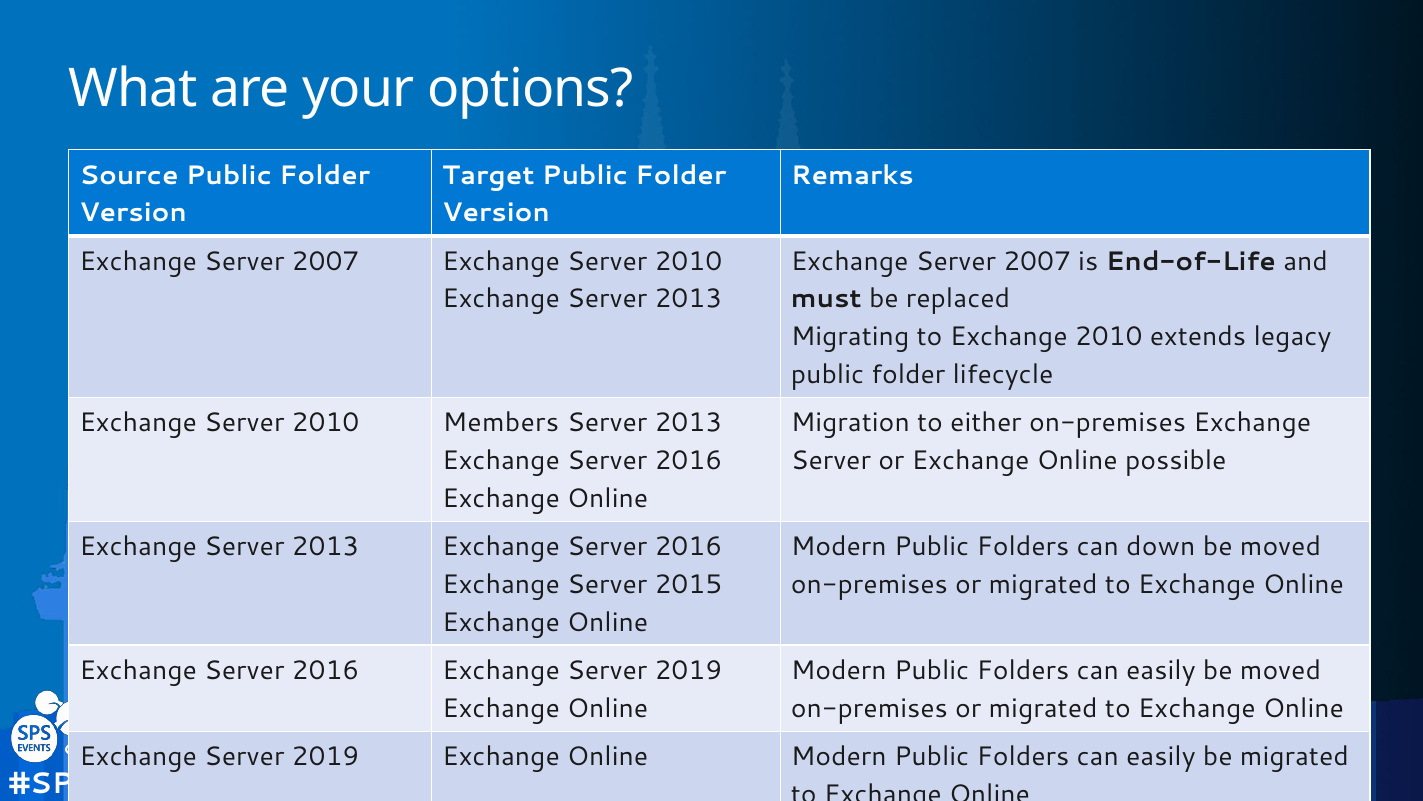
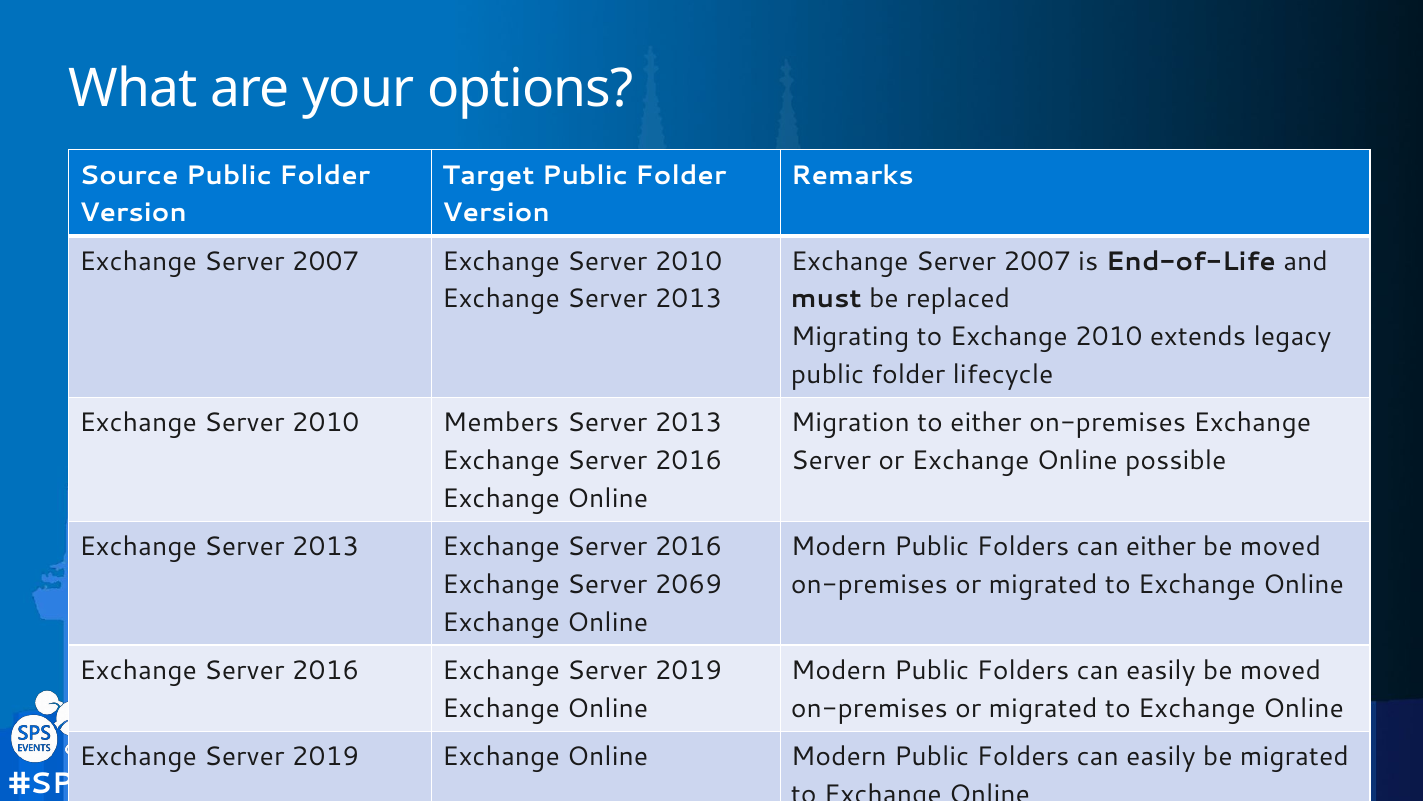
can down: down -> either (1161, 546)
2015: 2015 -> 2069 (688, 584)
